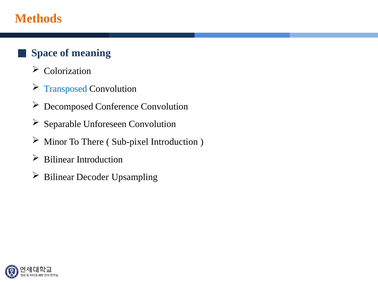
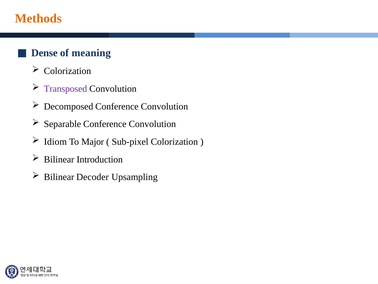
Space: Space -> Dense (44, 53)
Transposed colour: blue -> purple (65, 89)
Separable Unforeseen: Unforeseen -> Conference (105, 124)
Minor: Minor -> Idiom (55, 142)
There: There -> Major (93, 142)
Sub-pixel Introduction: Introduction -> Colorization (174, 142)
